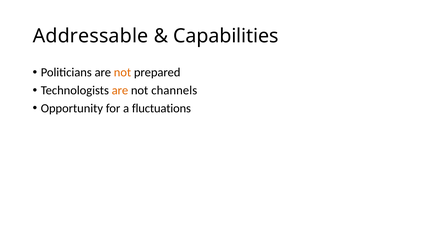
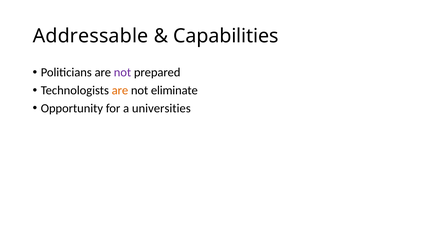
not colour: orange -> purple (122, 73)
channels: channels -> eliminate (174, 91)
fluctuations: fluctuations -> universities (161, 109)
